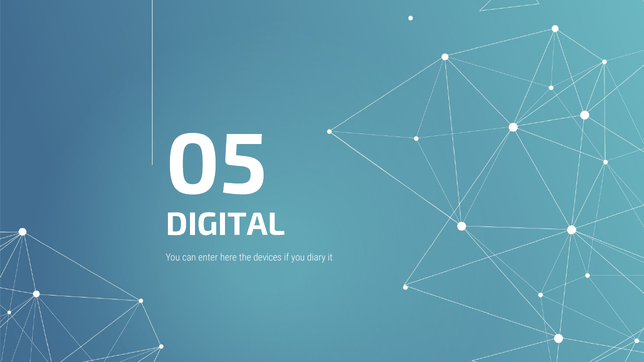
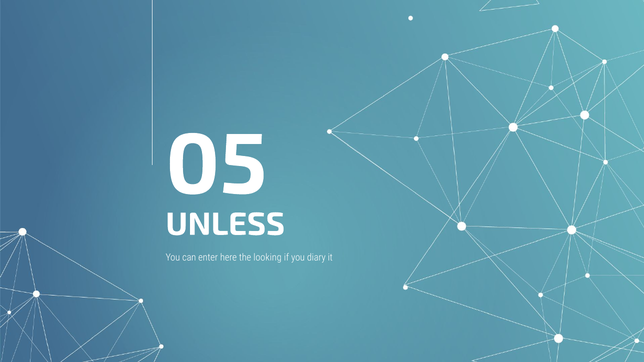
DIGITAL: DIGITAL -> UNLESS (225, 224)
devices: devices -> looking (267, 258)
